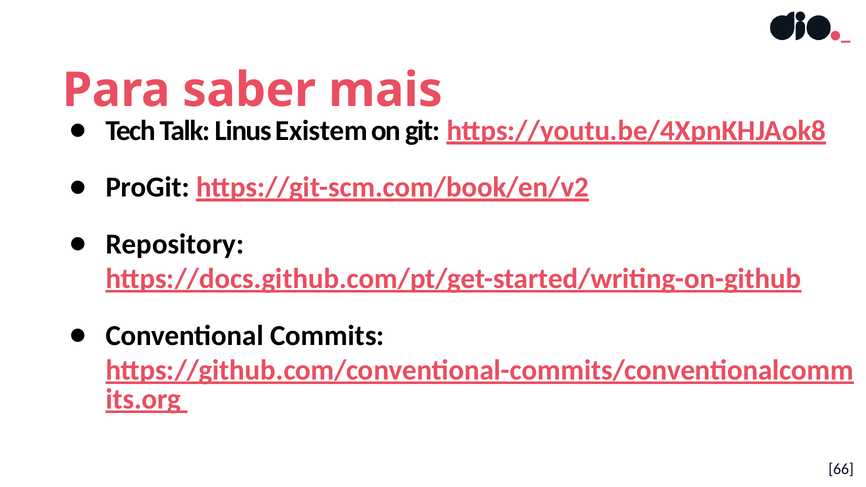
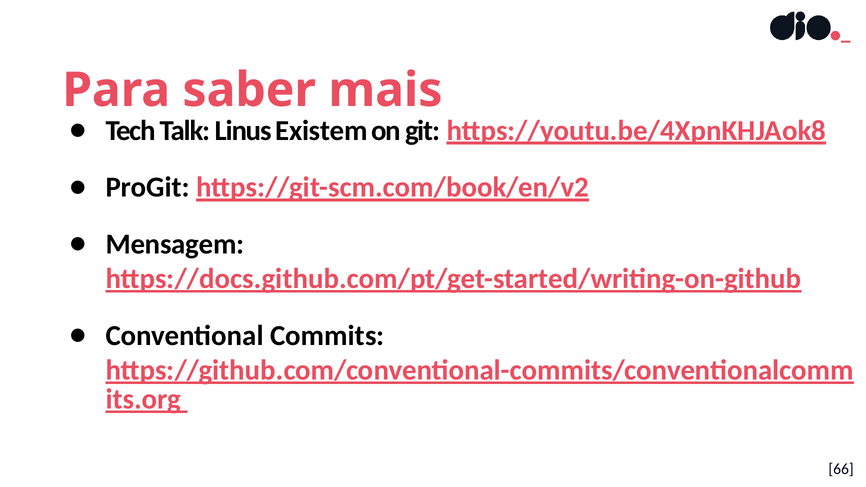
Repository: Repository -> Mensagem (175, 244)
